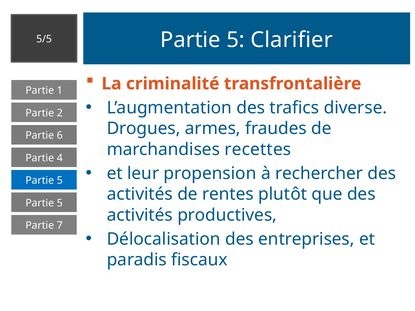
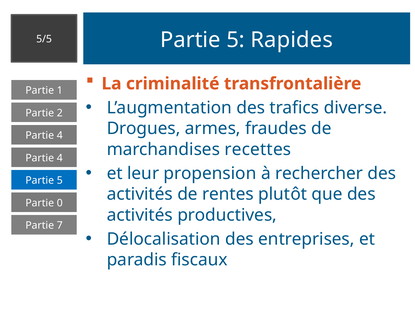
Clarifier: Clarifier -> Rapides (292, 40)
6: 6 -> 4 (60, 136)
5: 5 -> 0 (60, 203)
